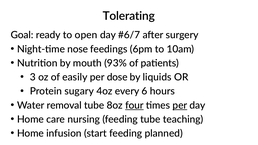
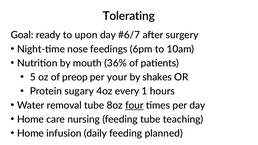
open: open -> upon (86, 35)
93%: 93% -> 36% (116, 63)
3: 3 -> 5 (33, 77)
easily: easily -> preop (75, 77)
dose: dose -> your (117, 77)
liquids: liquids -> shakes (157, 77)
6: 6 -> 1 (144, 91)
per underline: present -> none (180, 105)
start: start -> daily (95, 134)
